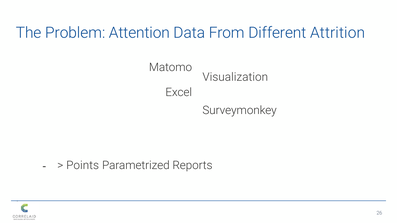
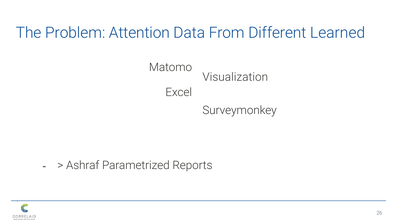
Attrition: Attrition -> Learned (338, 33)
Points: Points -> Ashraf (83, 166)
